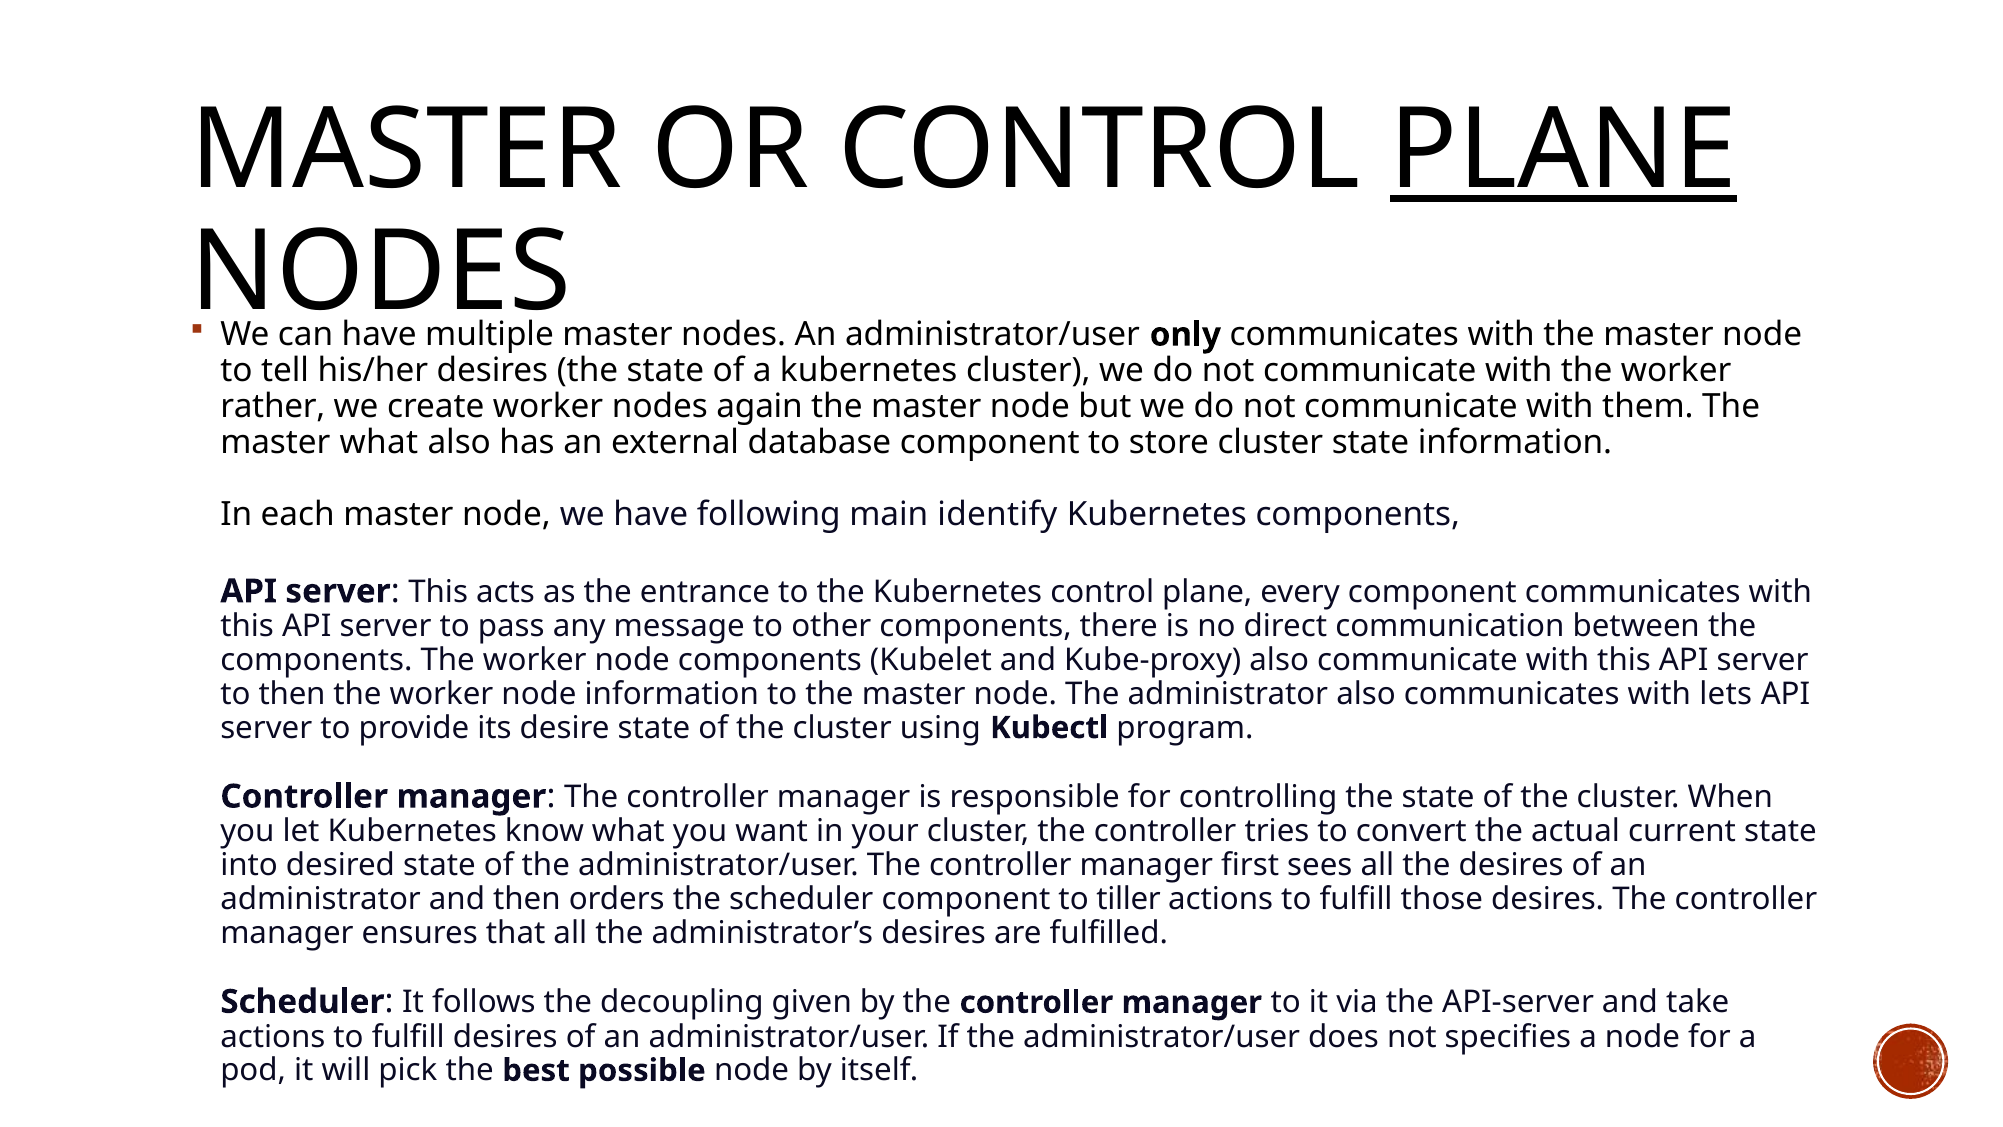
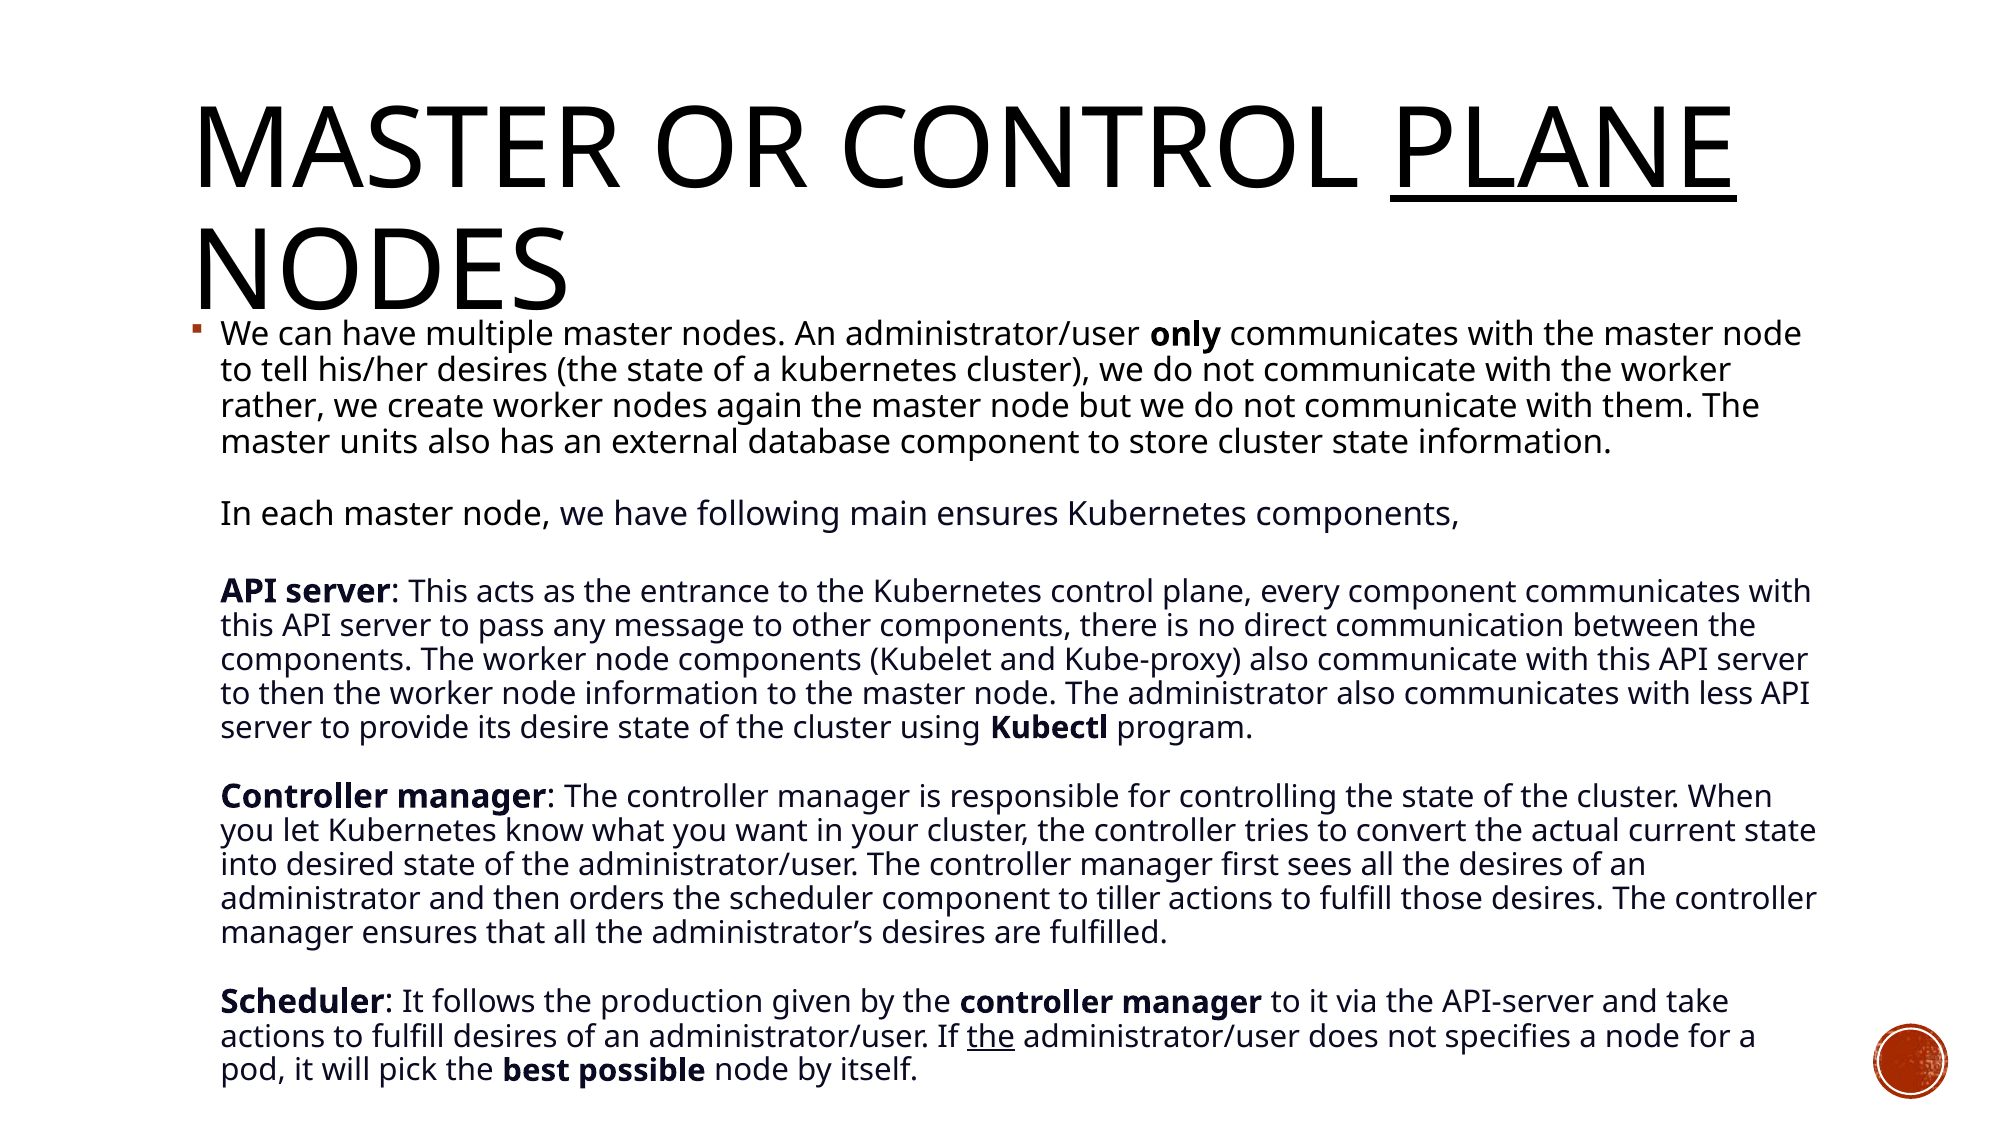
master what: what -> units (379, 443)
main identify: identify -> ensures (998, 515)
lets: lets -> less (1726, 694)
decoupling: decoupling -> production (682, 1002)
the underline: none -> present (991, 1036)
